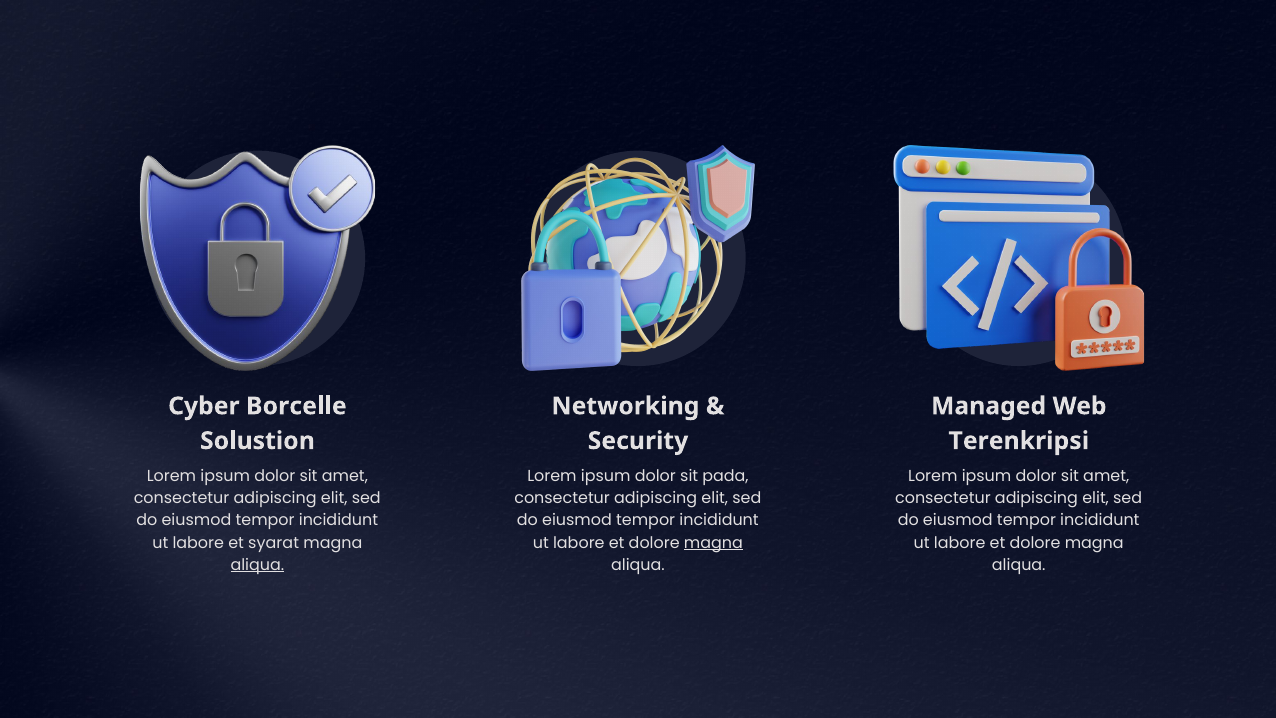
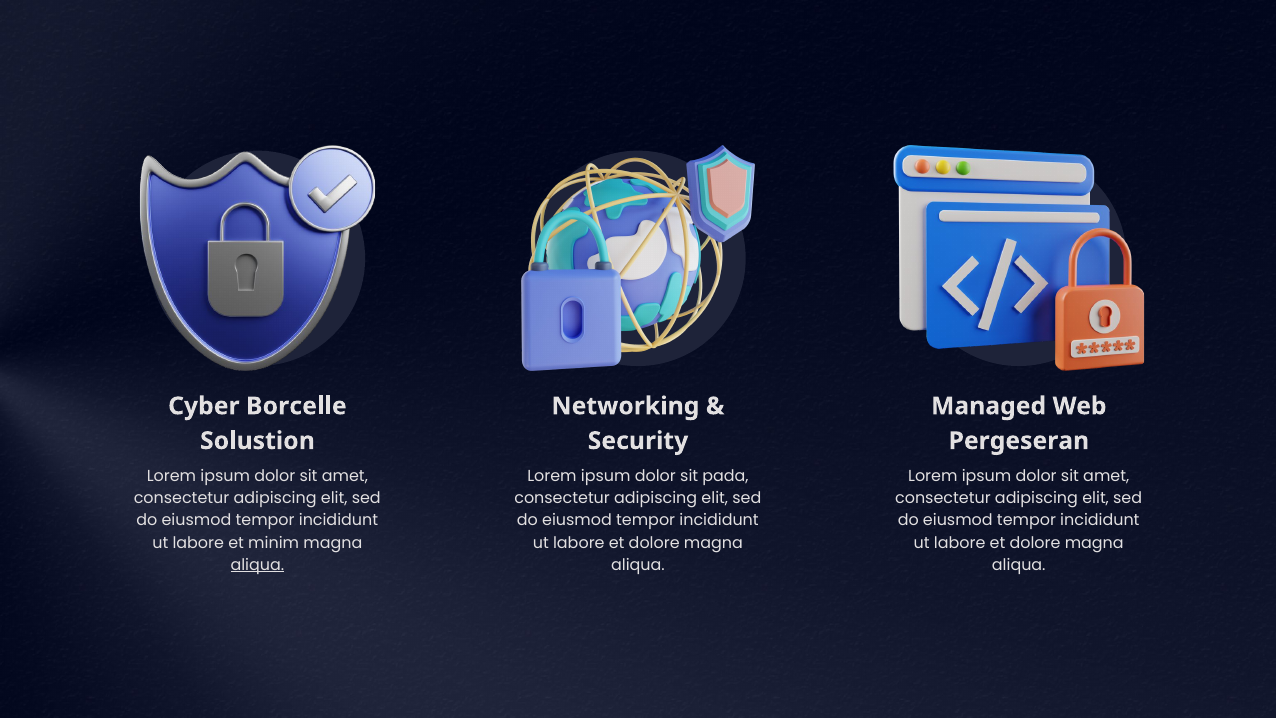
Terenkripsi: Terenkripsi -> Pergeseran (1019, 441)
syarat: syarat -> minim (274, 543)
magna underline: present -> none (713, 543)
